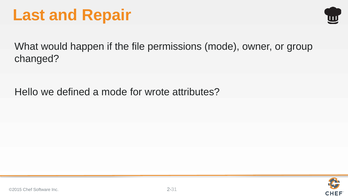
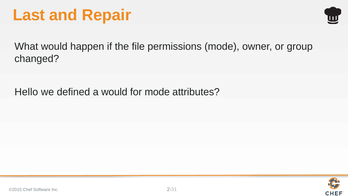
a mode: mode -> would (114, 92)
for wrote: wrote -> mode (157, 92)
